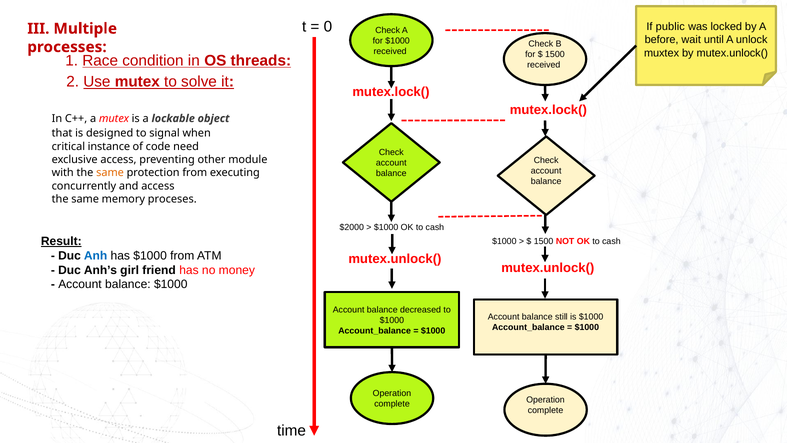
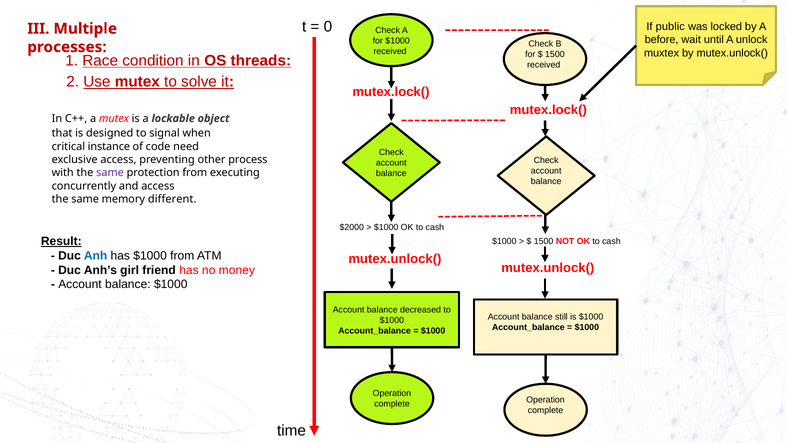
module: module -> process (248, 159)
same colour: orange -> purple (110, 173)
proceses: proceses -> different (172, 199)
